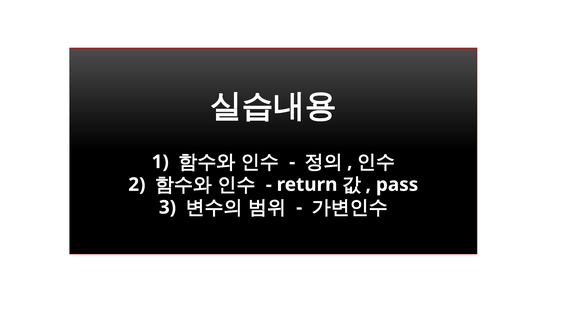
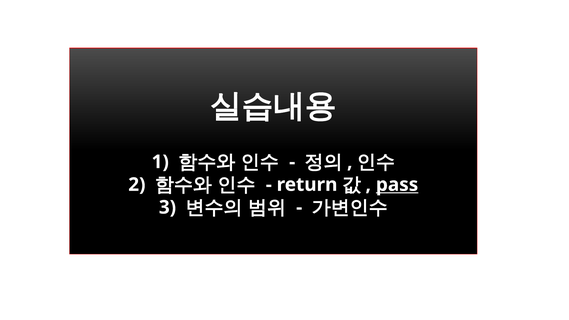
pass underline: none -> present (397, 185)
